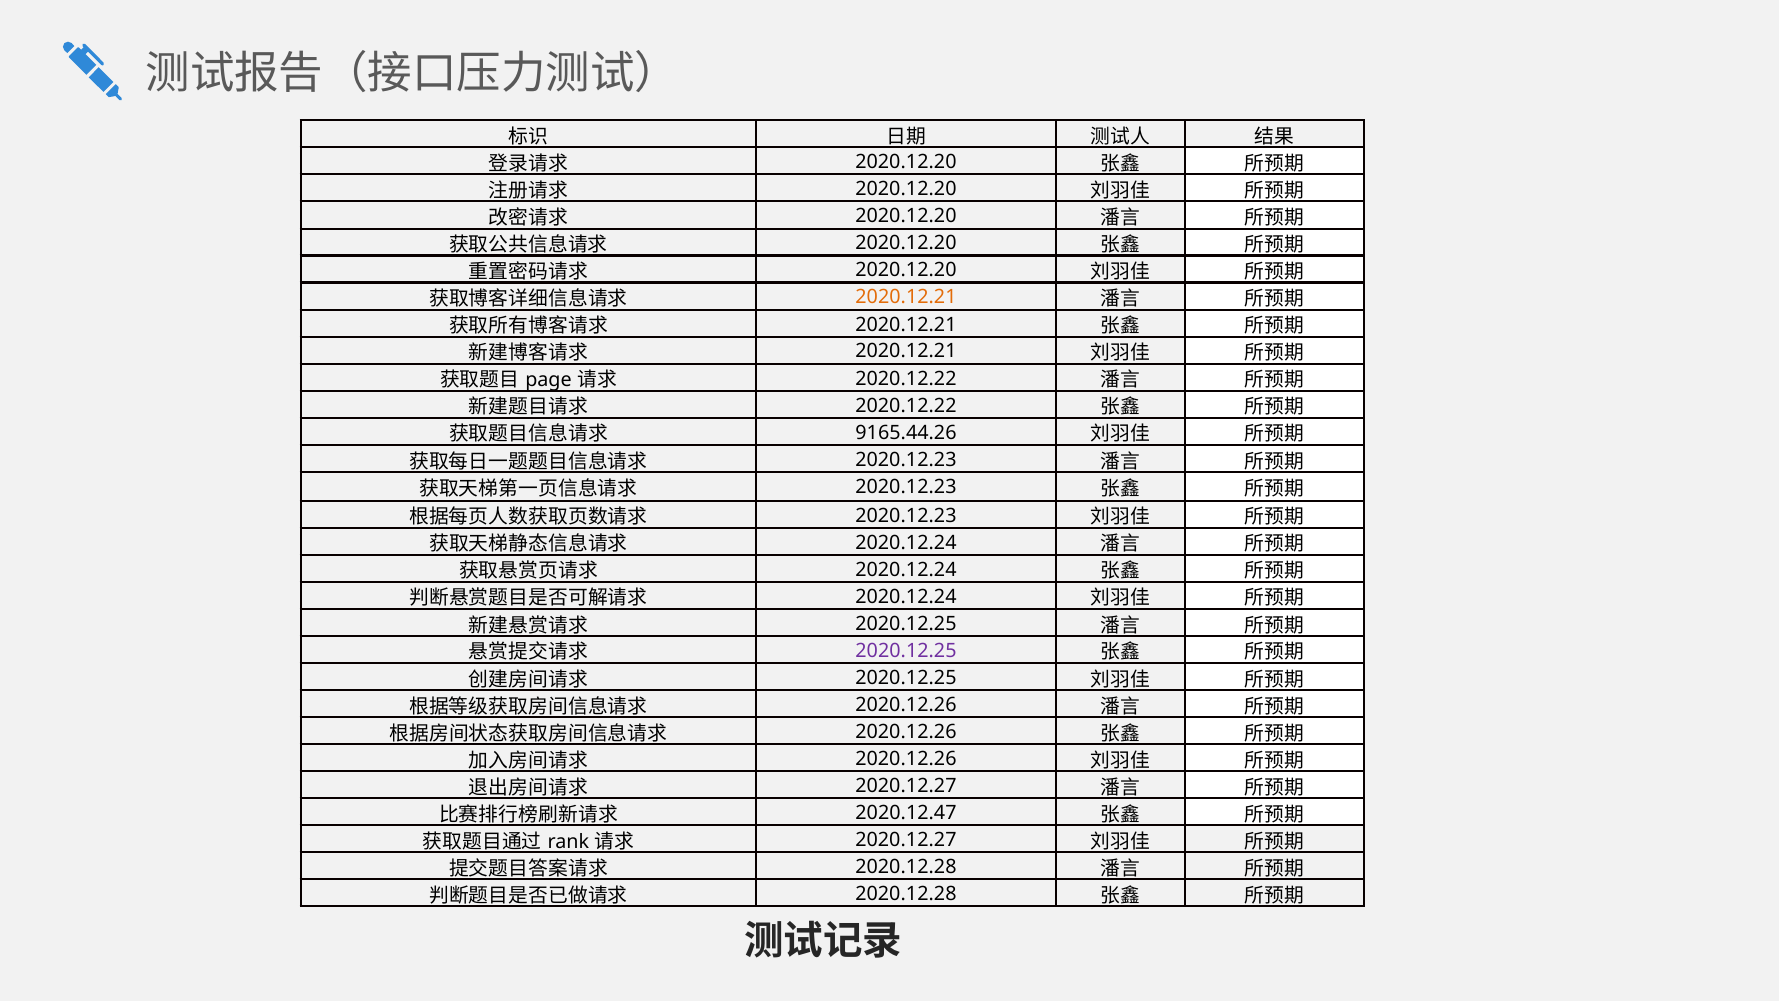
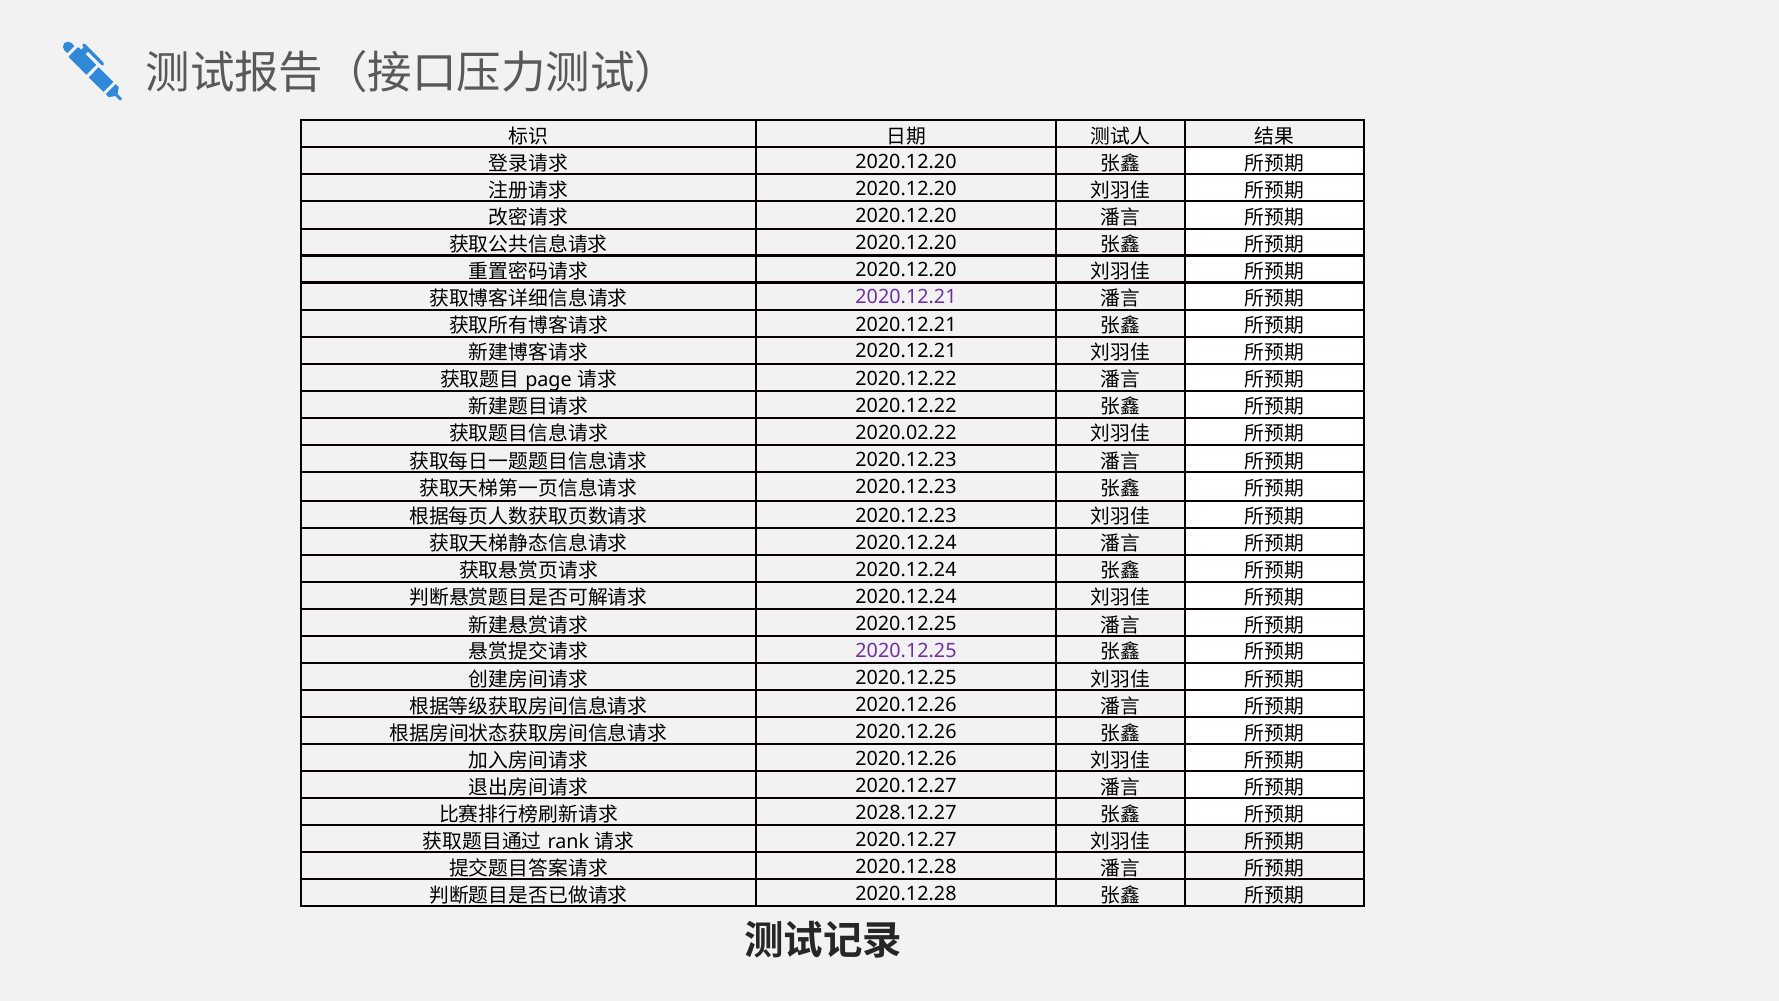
2020.12.21 colour: orange -> purple (906, 297)
9165.44.26: 9165.44.26 -> 2020.02.22 (906, 432)
2020.12.47: 2020.12.47 -> 2028.12.27 (906, 813)
